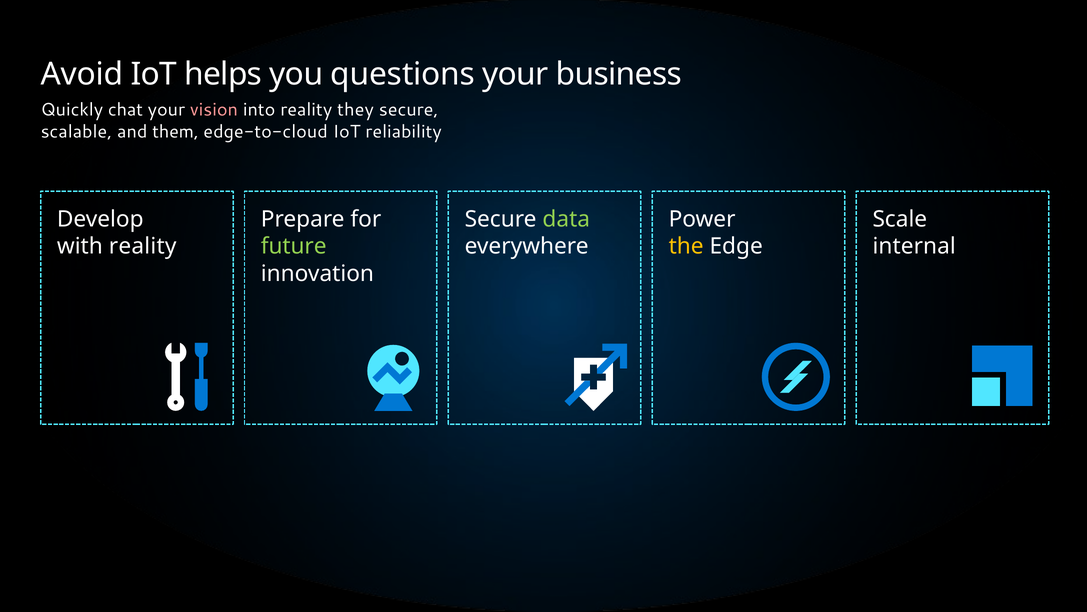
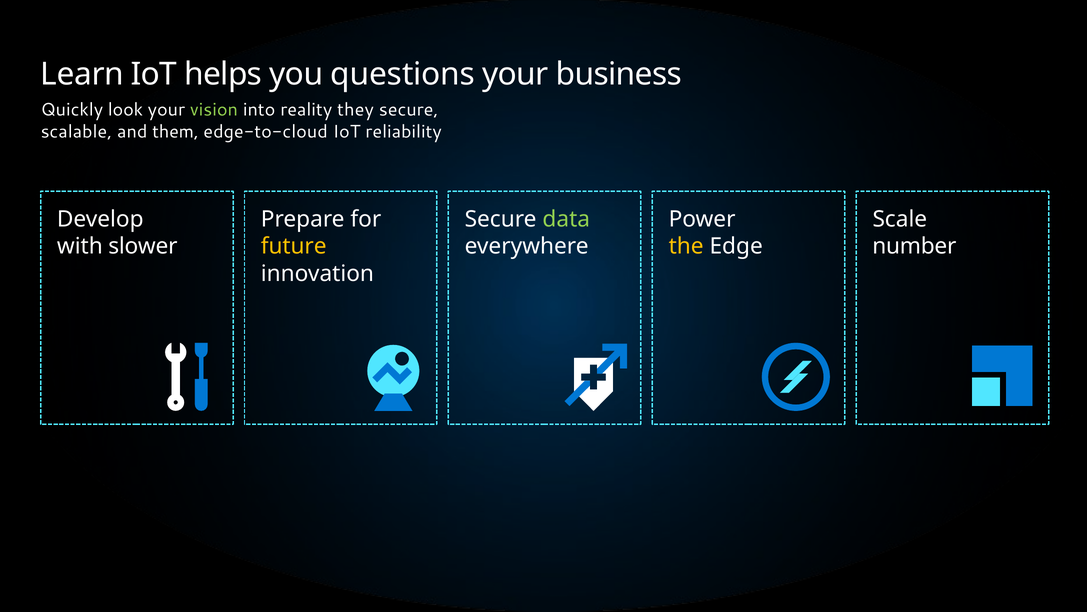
Avoid: Avoid -> Learn (82, 74)
chat: chat -> look (125, 110)
vision colour: pink -> light green (214, 110)
with reality: reality -> slower (143, 246)
future colour: light green -> yellow (294, 246)
internal: internal -> number (914, 246)
